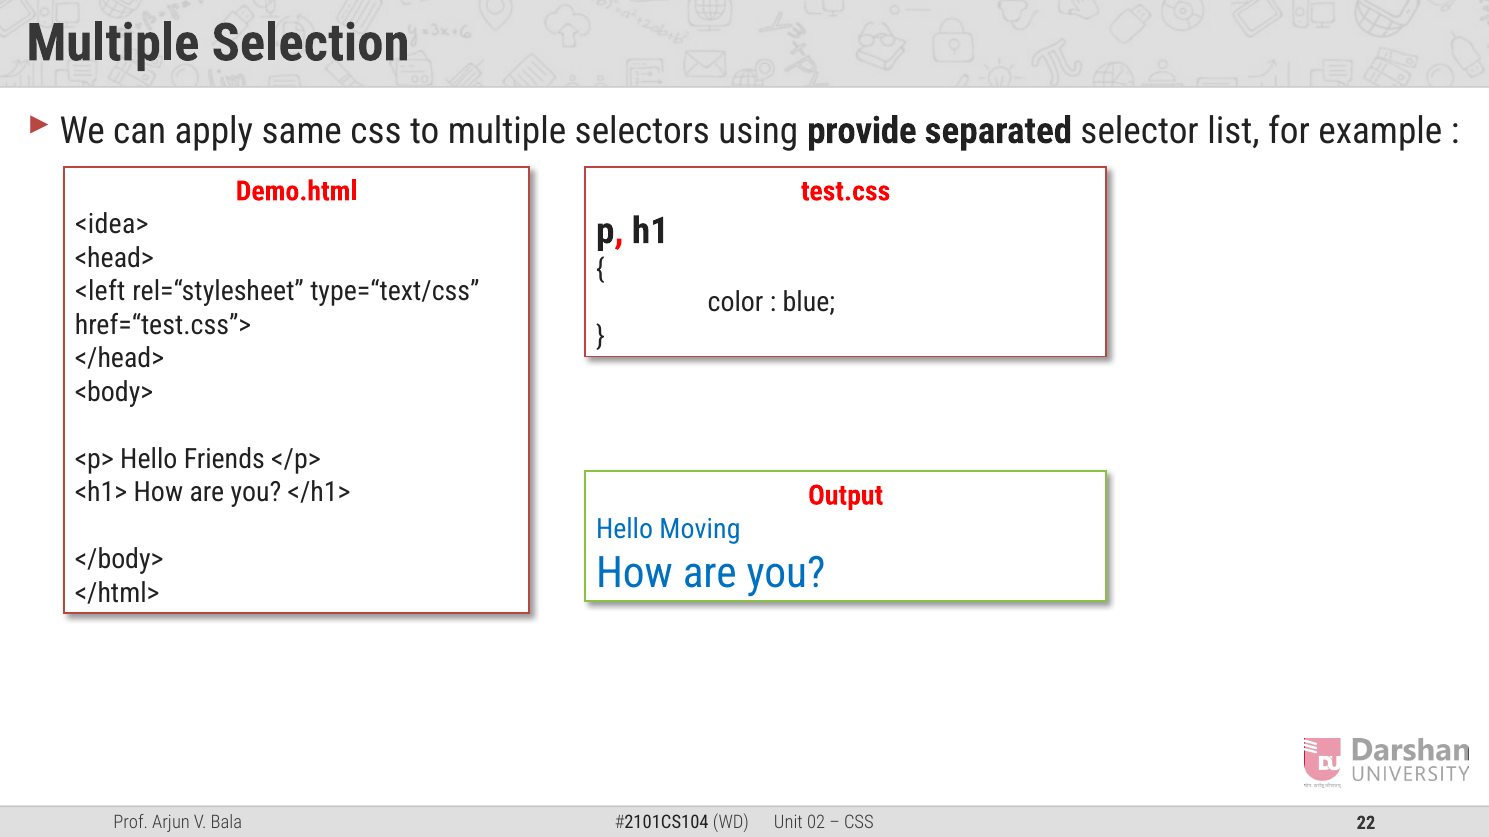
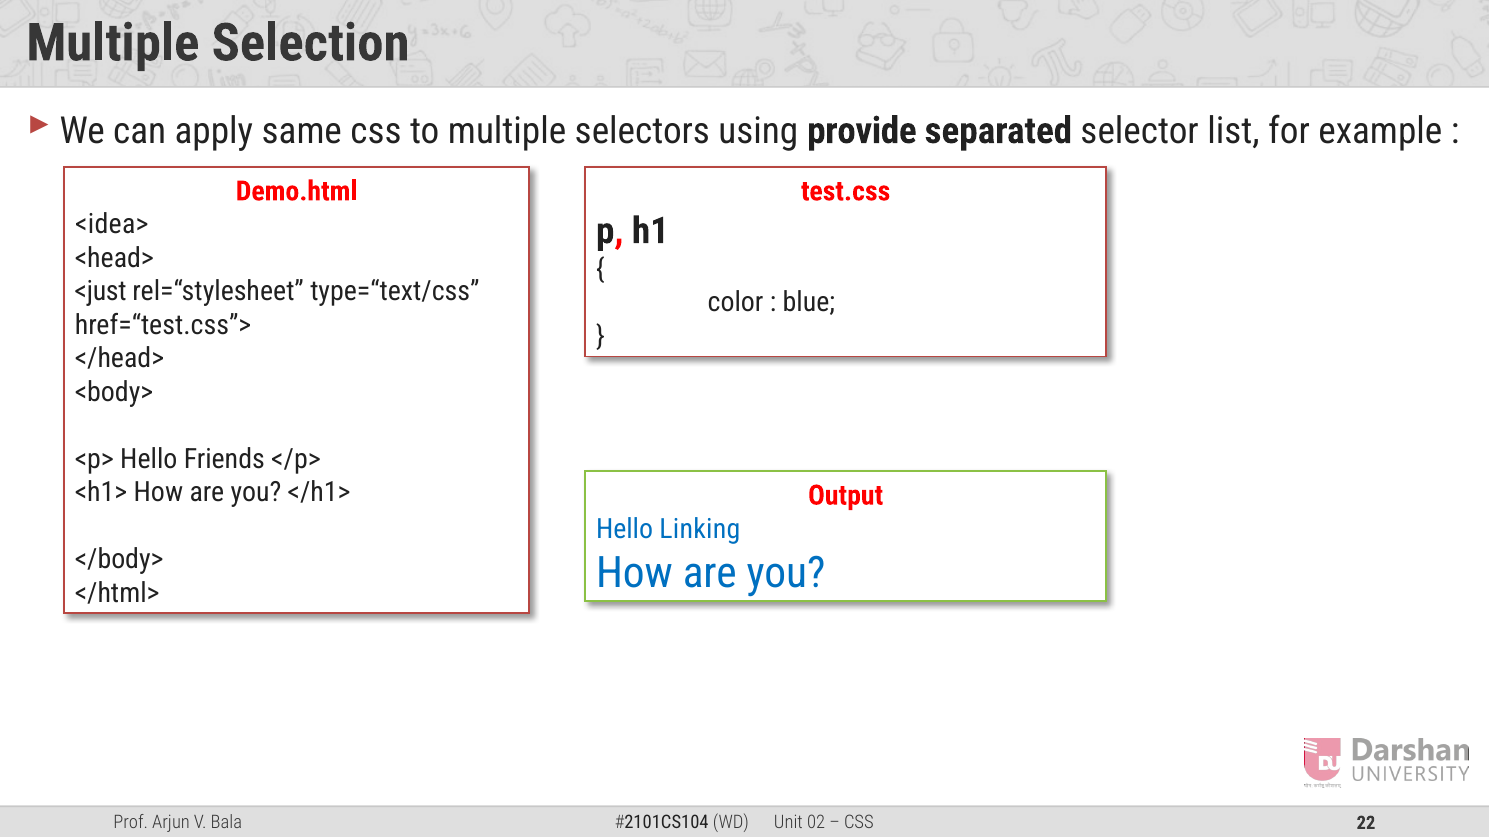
<left: <left -> <just (101, 292)
Moving: Moving -> Linking (700, 529)
